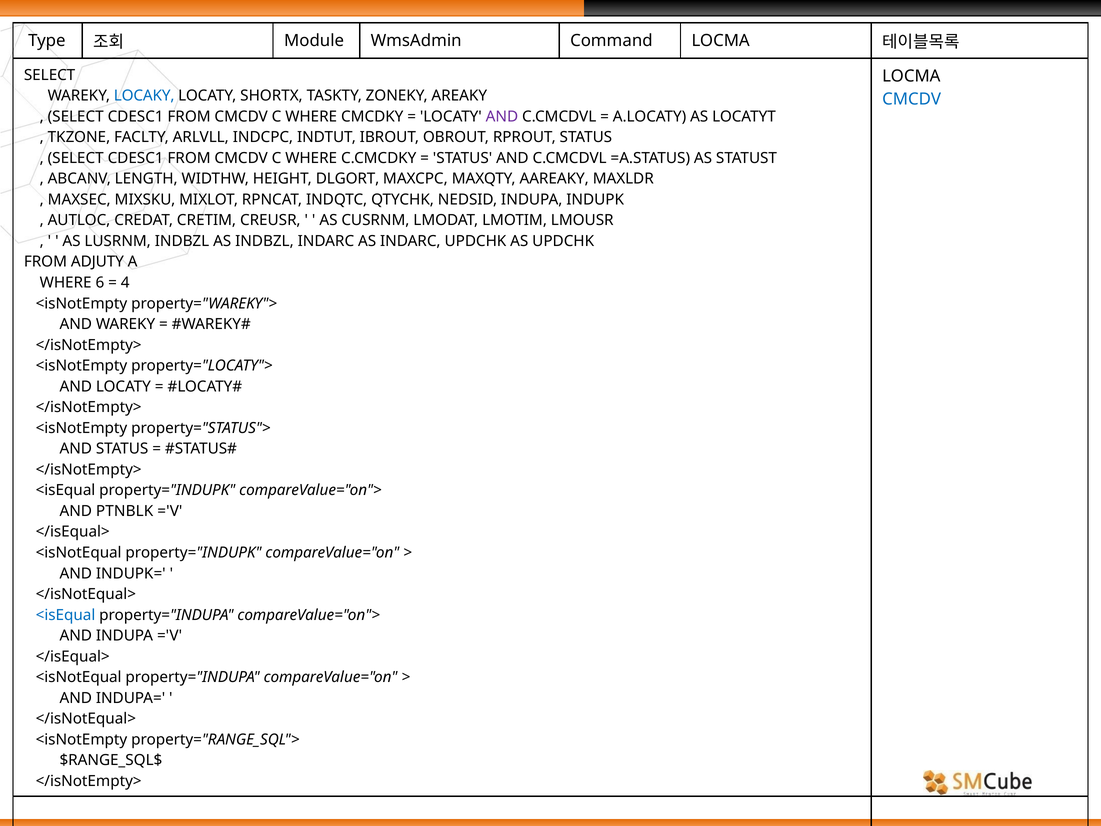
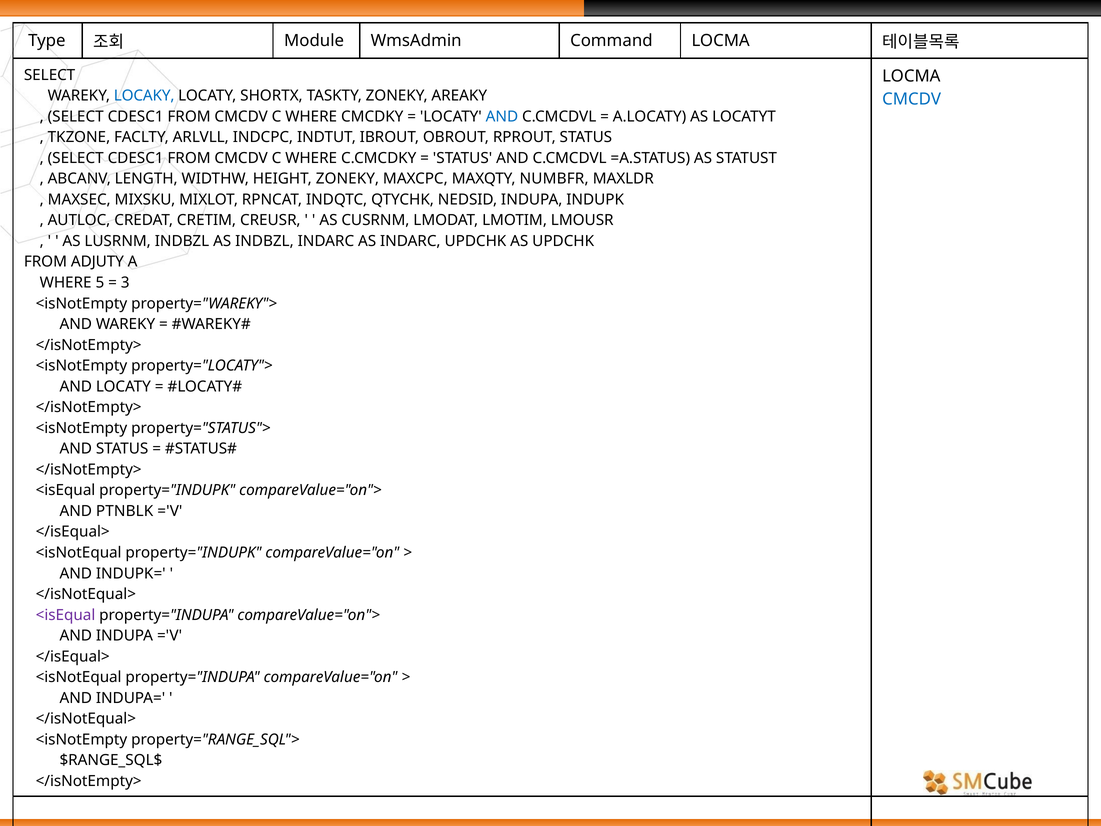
AND colour: purple -> blue (502, 116)
HEIGHT DLGORT: DLGORT -> ZONEKY (347, 179)
AAREAKY: AAREAKY -> NUMBFR (554, 179)
6: 6 -> 5 (100, 283)
4: 4 -> 3 (125, 283)
<isEqual colour: blue -> purple (66, 615)
